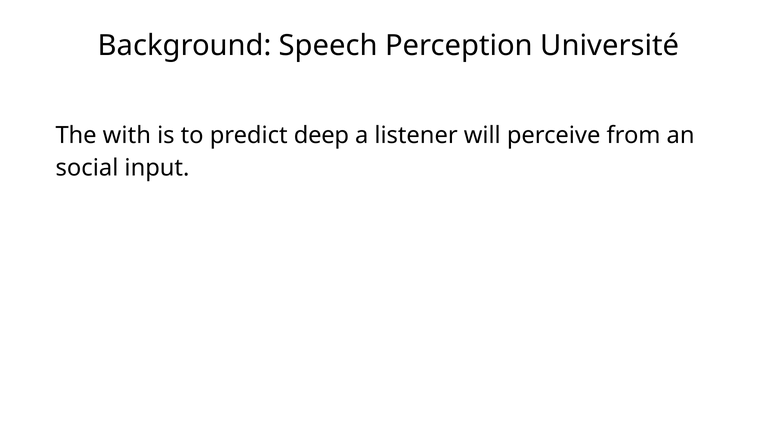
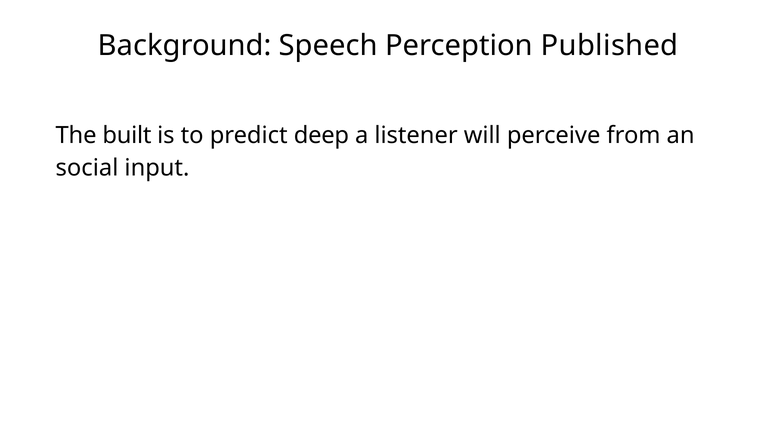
Université: Université -> Published (610, 46)
with: with -> built (127, 135)
